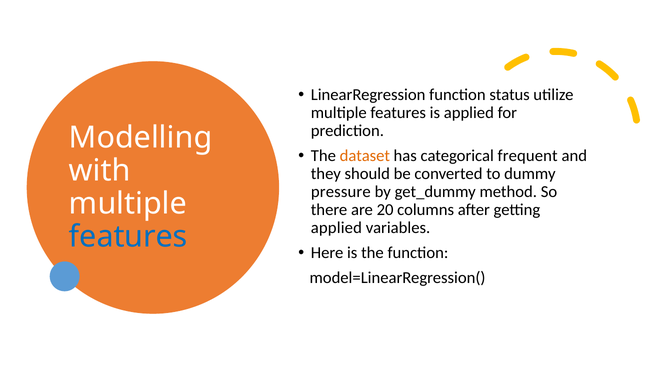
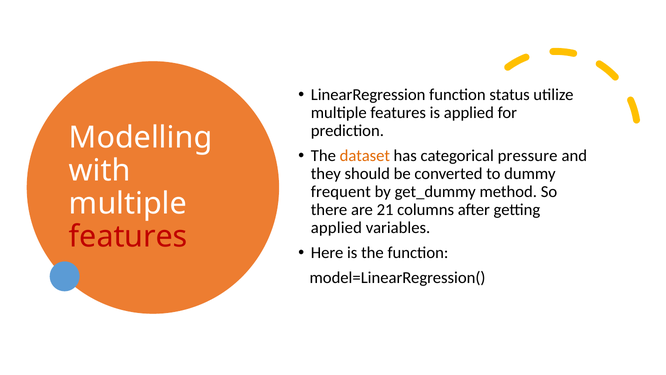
frequent: frequent -> pressure (528, 156)
pressure: pressure -> frequent (341, 192)
20: 20 -> 21 (385, 210)
features colour: blue -> red (128, 237)
